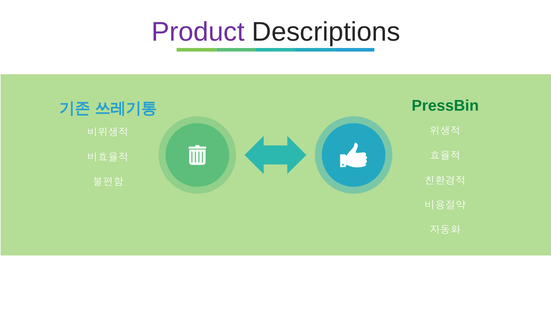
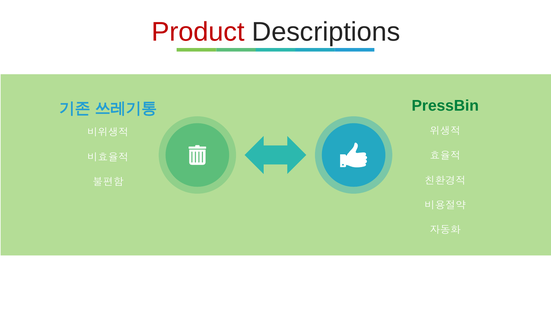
Product colour: purple -> red (198, 32)
